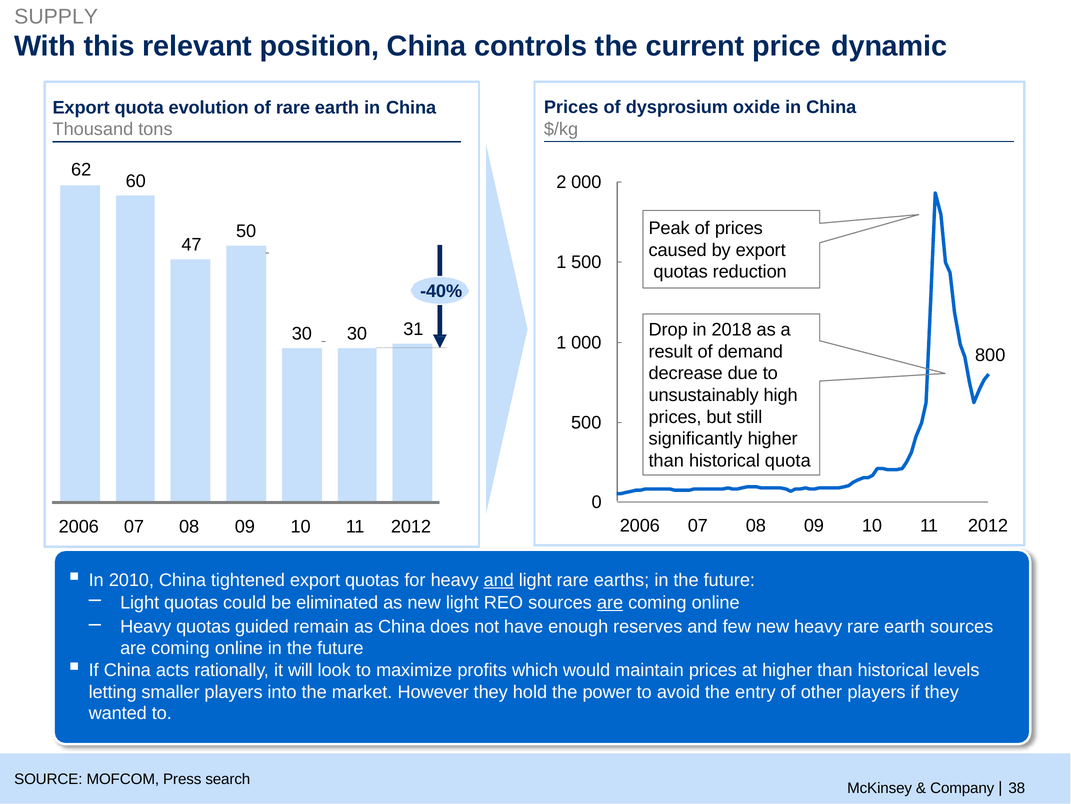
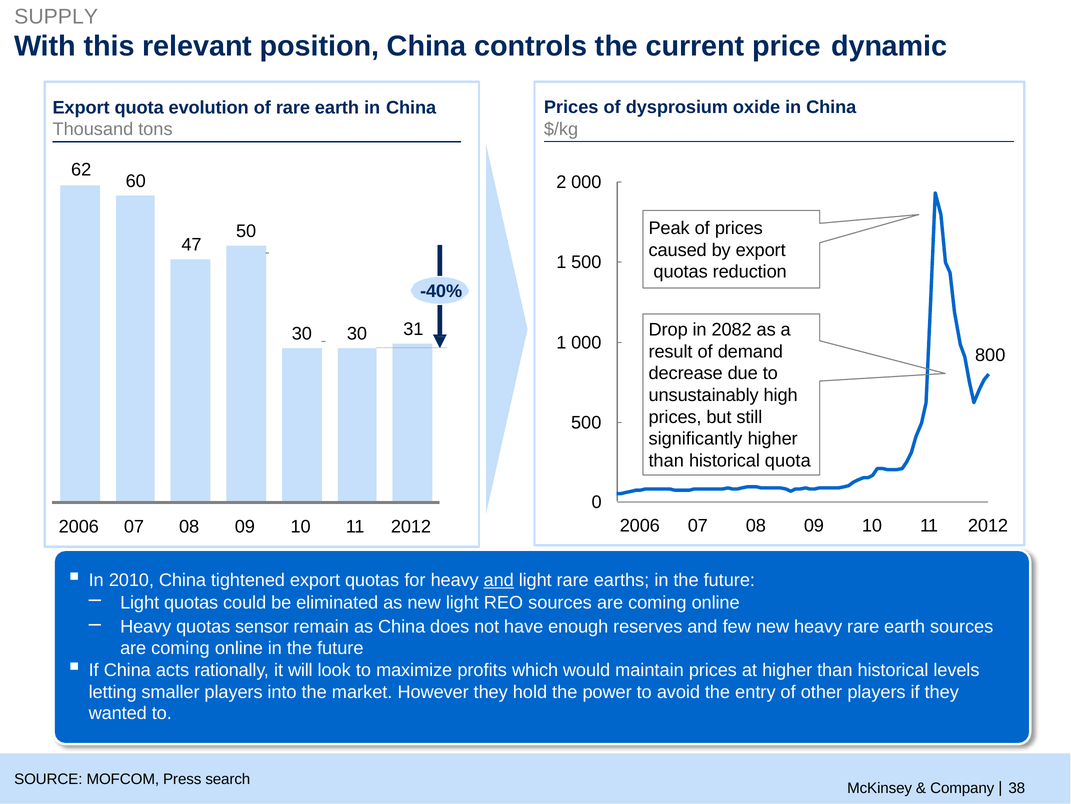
2018: 2018 -> 2082 (732, 329)
are underline: present -> none (610, 602)
guided: guided -> sensor (262, 626)
